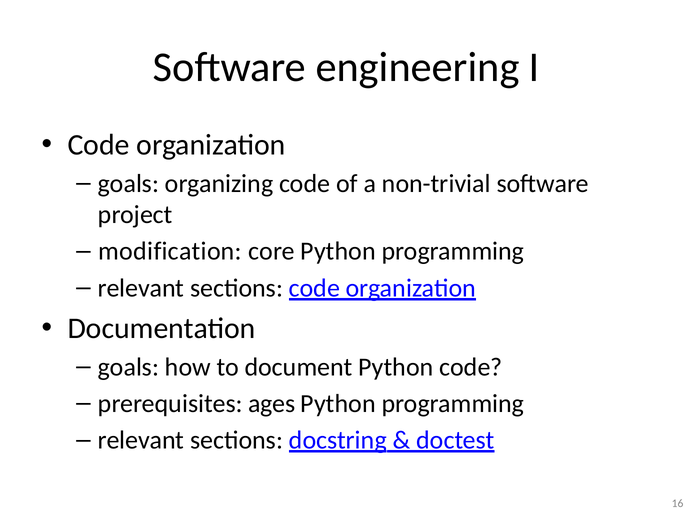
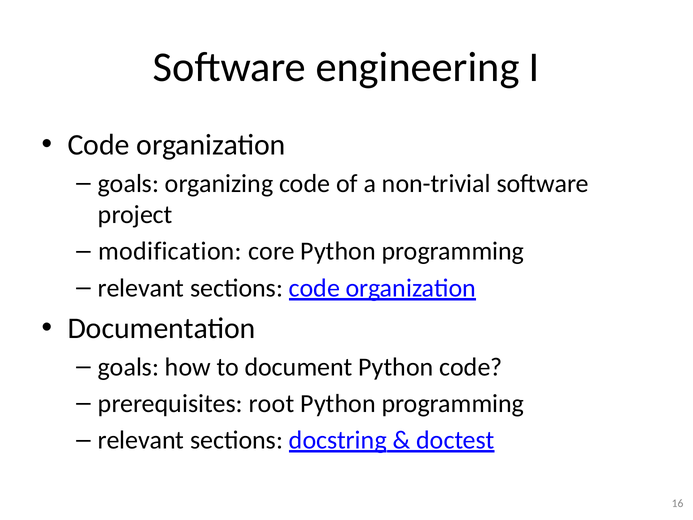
ages: ages -> root (271, 403)
